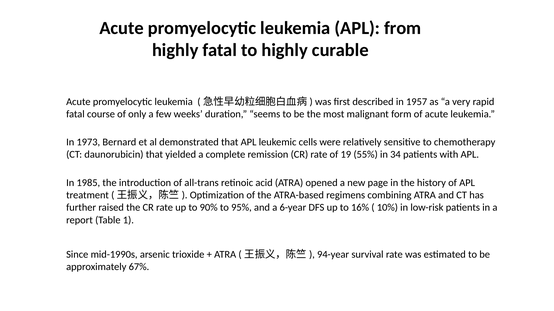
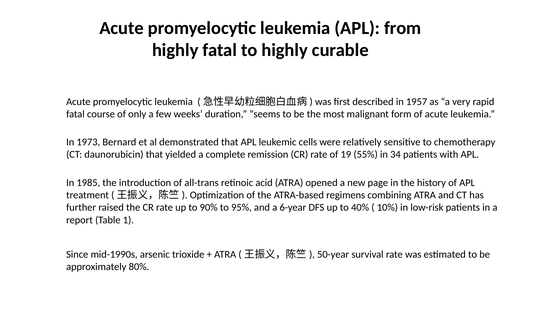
16%: 16% -> 40% (360, 208)
94-year: 94-year -> 50-year (333, 255)
67%: 67% -> 80% (139, 267)
